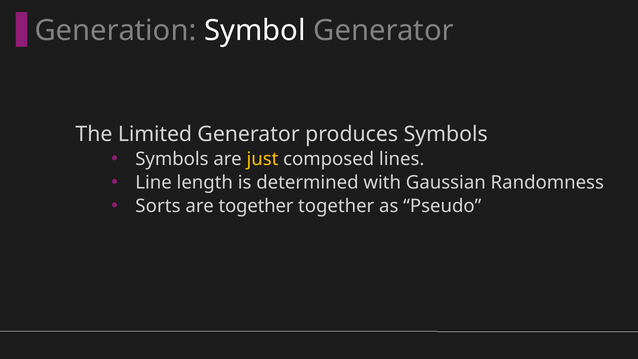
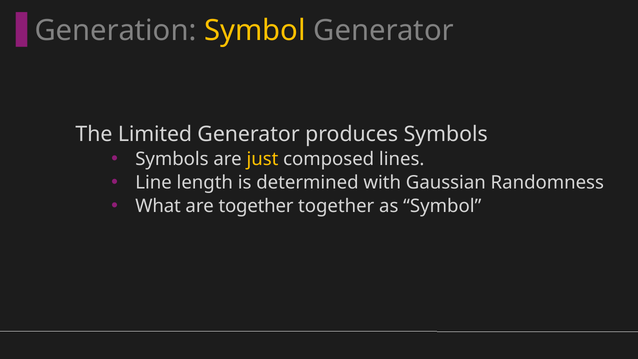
Symbol colour: white -> yellow (255, 31)
Sorts: Sorts -> What (158, 206)
as Pseudo: Pseudo -> Symbol (442, 206)
